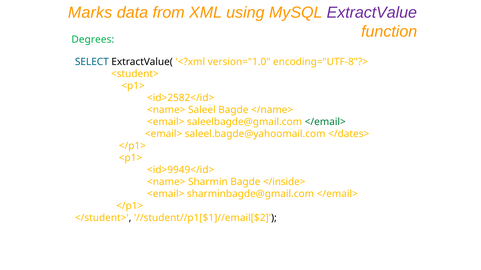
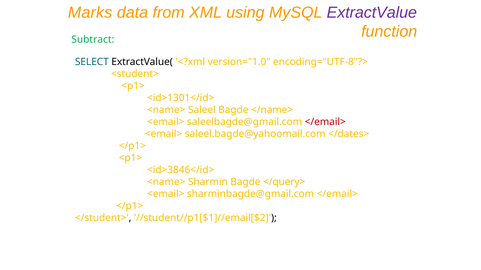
Degrees: Degrees -> Subtract (93, 39)
<id>2582</id>: <id>2582</id> -> <id>1301</id> (181, 98)
</email> colour: green -> red (325, 122)
<id>9949</id>: <id>9949</id> -> <id>3846</id> (181, 170)
</inside>: </inside> -> </query> (284, 182)
